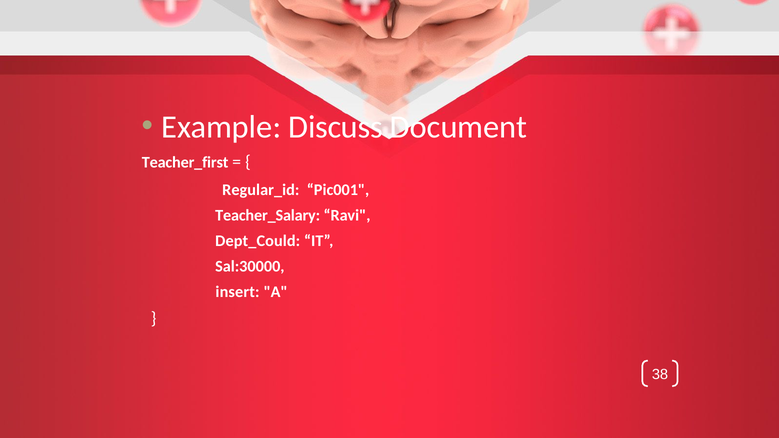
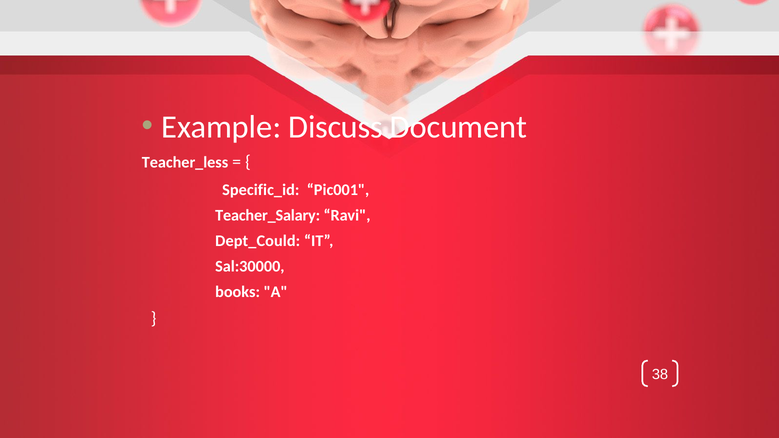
Teacher_first: Teacher_first -> Teacher_less (185, 163)
Regular_id: Regular_id -> Specific_id (261, 190)
insert: insert -> books (238, 292)
